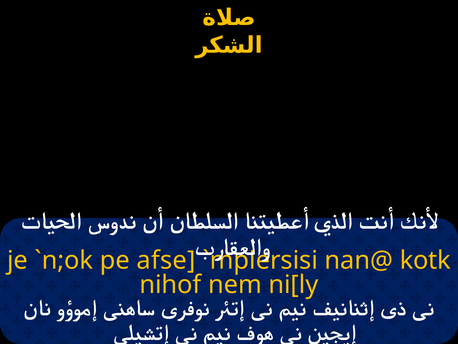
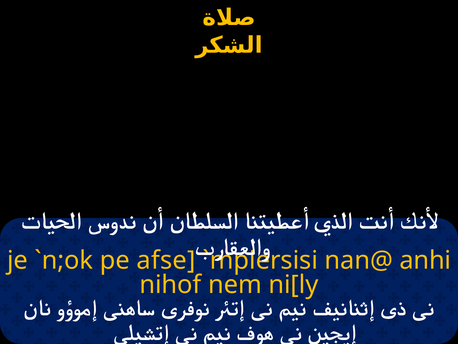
kotk: kotk -> anhi (425, 260)
